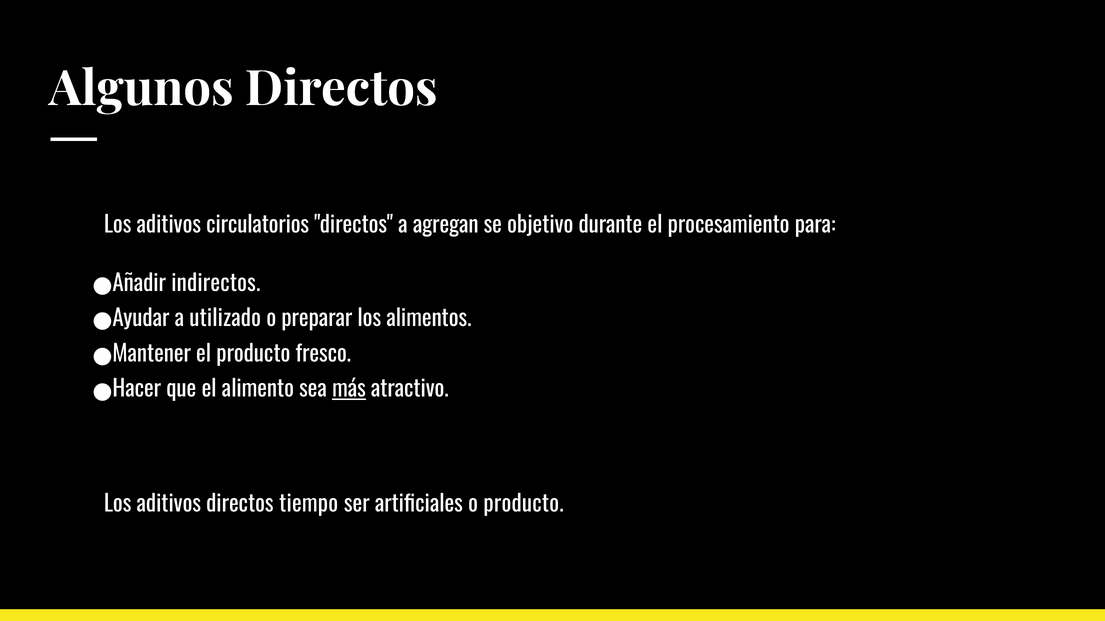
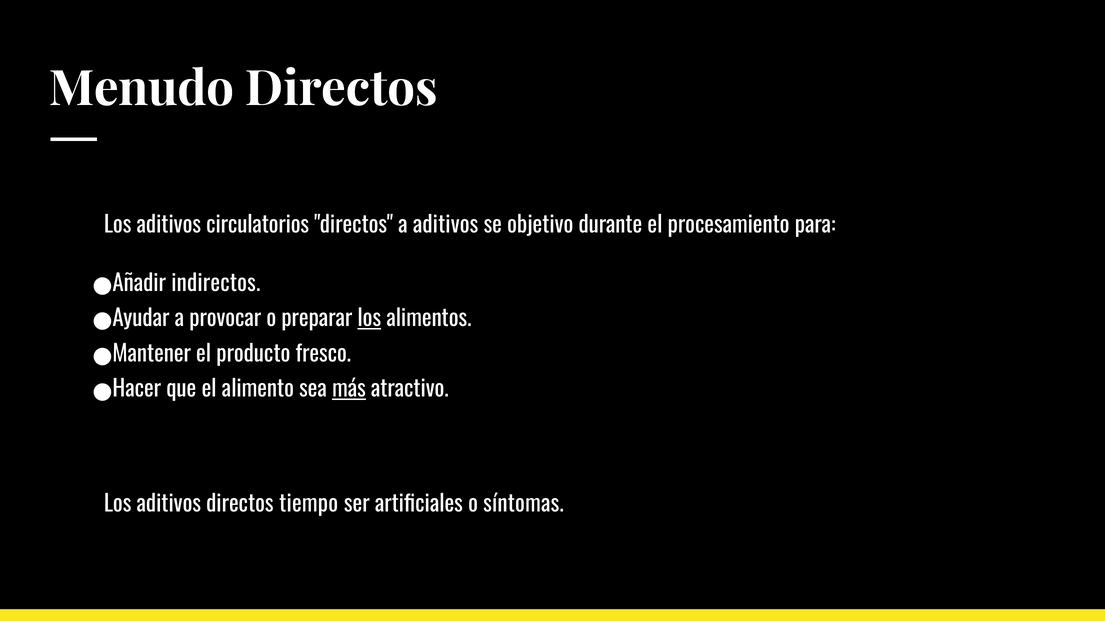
Algunos: Algunos -> Menudo (141, 89)
a agregan: agregan -> aditivos (446, 225)
utilizado: utilizado -> provocar (225, 319)
los underline: none -> present (369, 319)
o producto: producto -> síntomas (524, 505)
